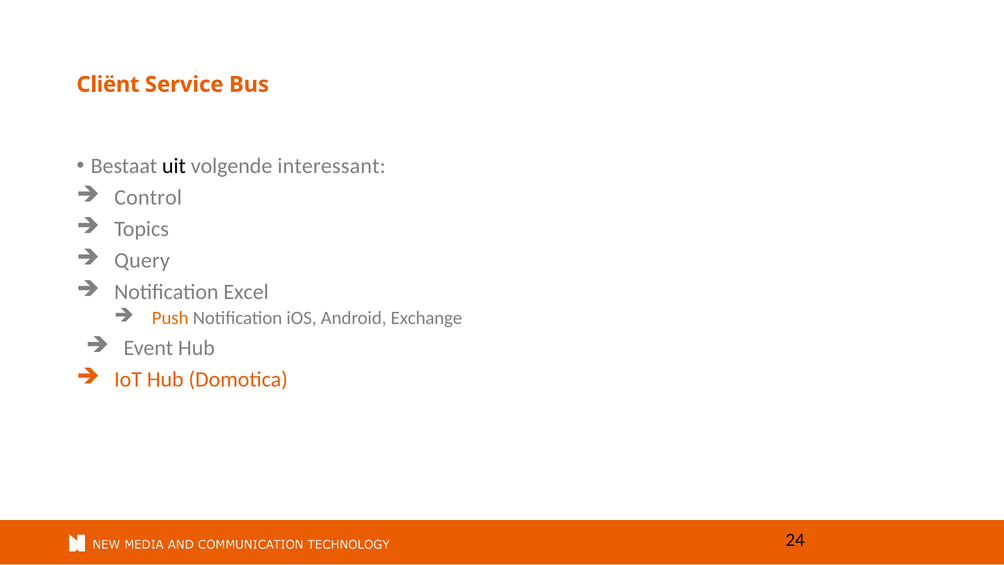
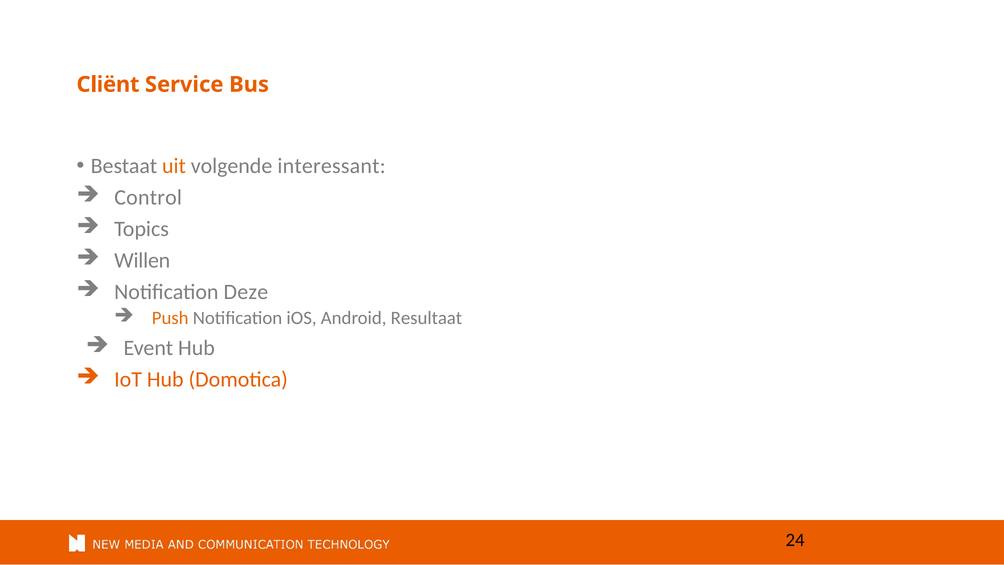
uit colour: black -> orange (174, 166)
Query: Query -> Willen (142, 261)
Excel: Excel -> Deze (246, 292)
Exchange: Exchange -> Resultaat (426, 318)
